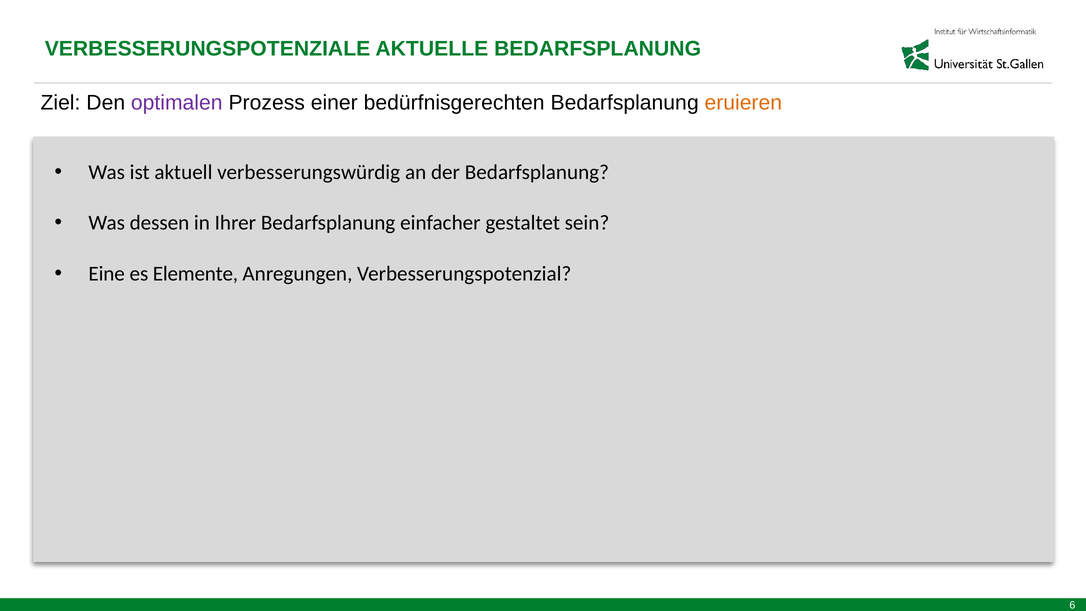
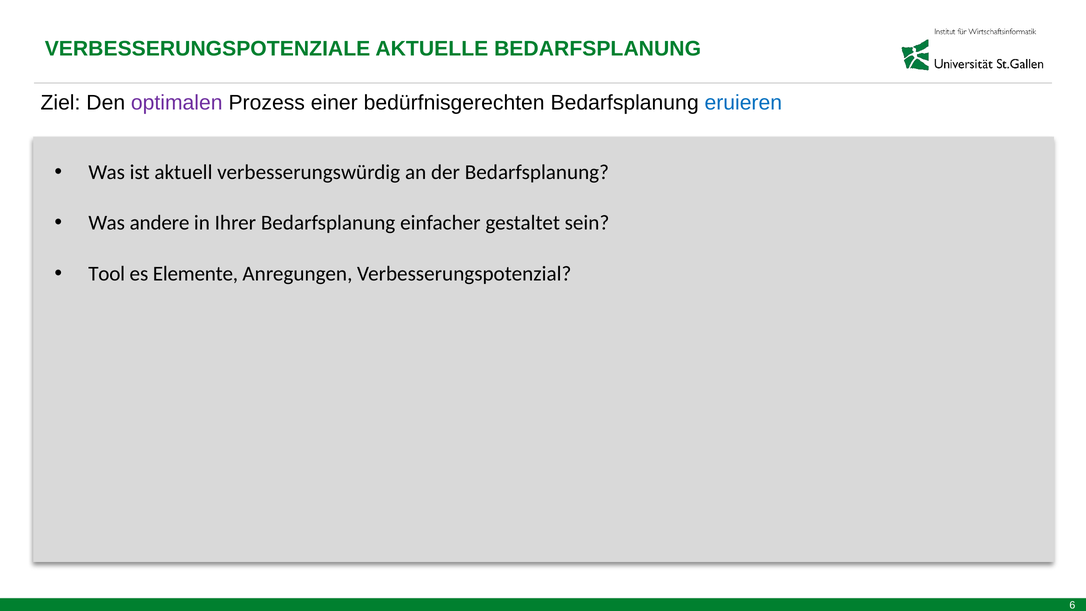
eruieren colour: orange -> blue (743, 103)
dessen: dessen -> andere (160, 223)
Eine: Eine -> Tool (107, 274)
